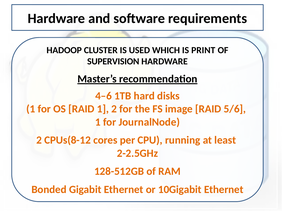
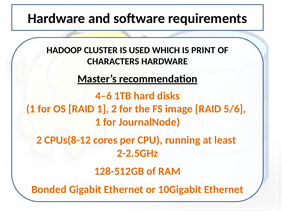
SUPERVISION: SUPERVISION -> CHARACTERS (113, 62)
